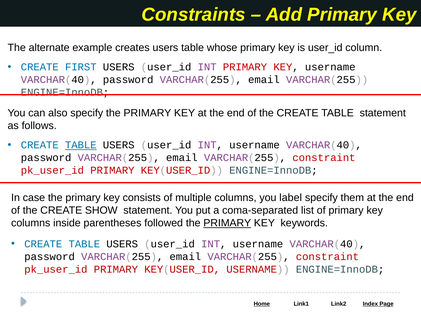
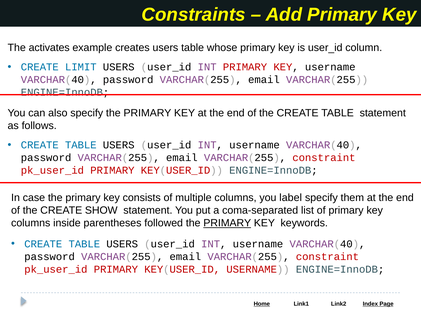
alternate: alternate -> activates (49, 48)
FIRST: FIRST -> LIMIT (81, 67)
TABLE underline: present -> none (81, 145)
